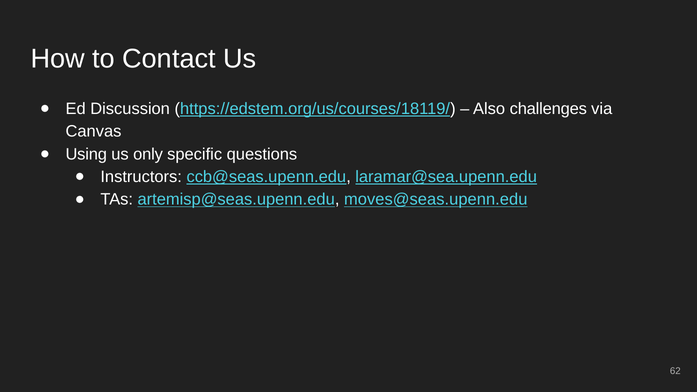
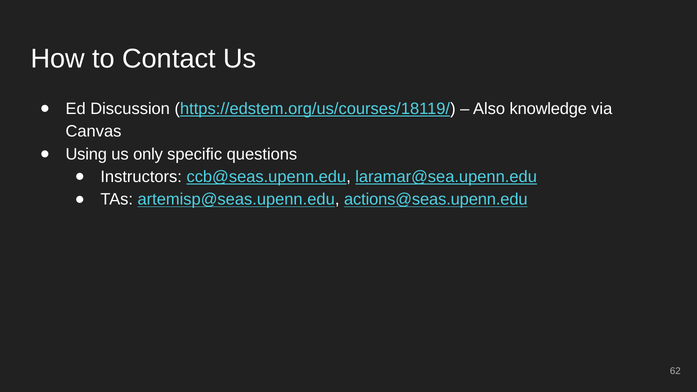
challenges: challenges -> knowledge (548, 109)
moves@seas.upenn.edu: moves@seas.upenn.edu -> actions@seas.upenn.edu (436, 200)
